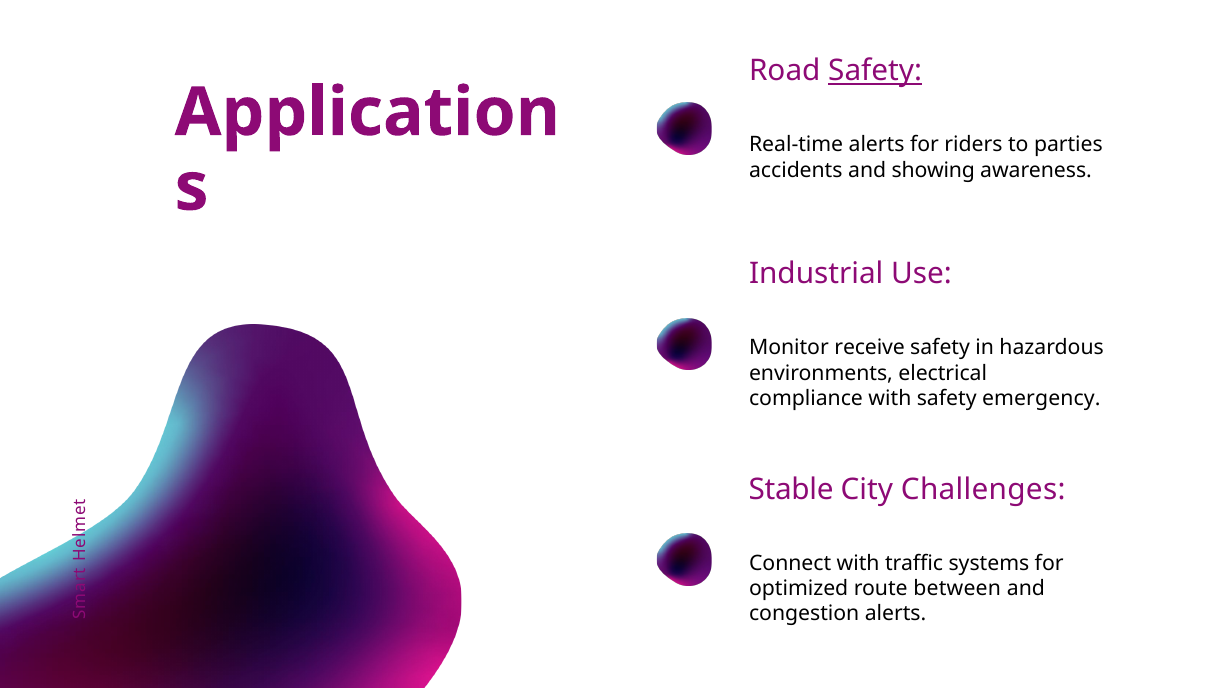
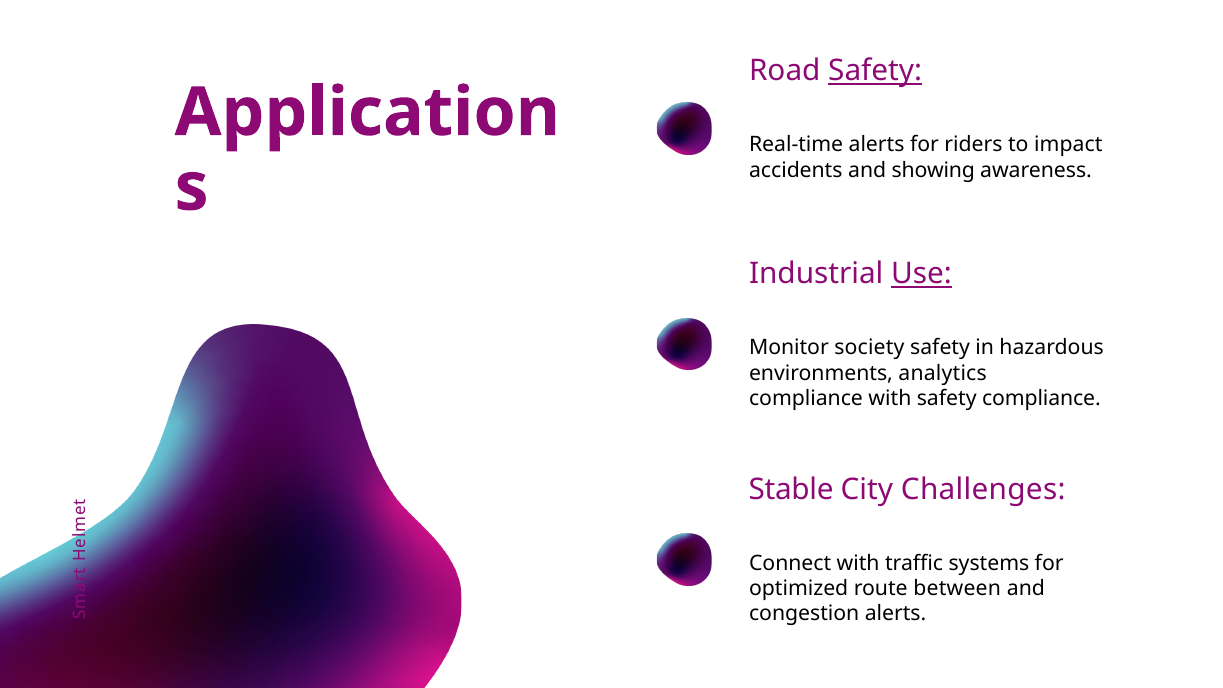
parties: parties -> impact (1068, 145)
Use underline: none -> present (921, 274)
receive: receive -> society (869, 348)
electrical: electrical -> analytics (943, 373)
safety emergency: emergency -> compliance (1041, 399)
